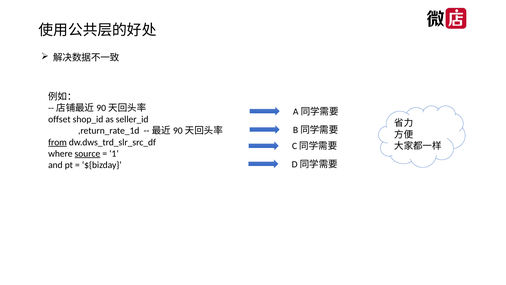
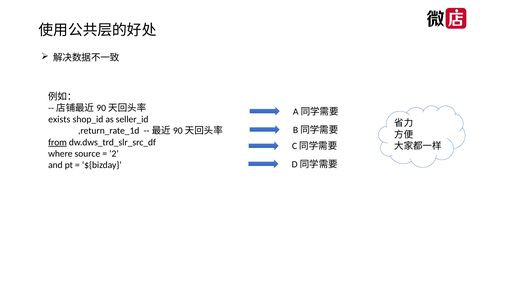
offset: offset -> exists (59, 119)
source underline: present -> none (87, 153)
1: 1 -> 2 (114, 153)
